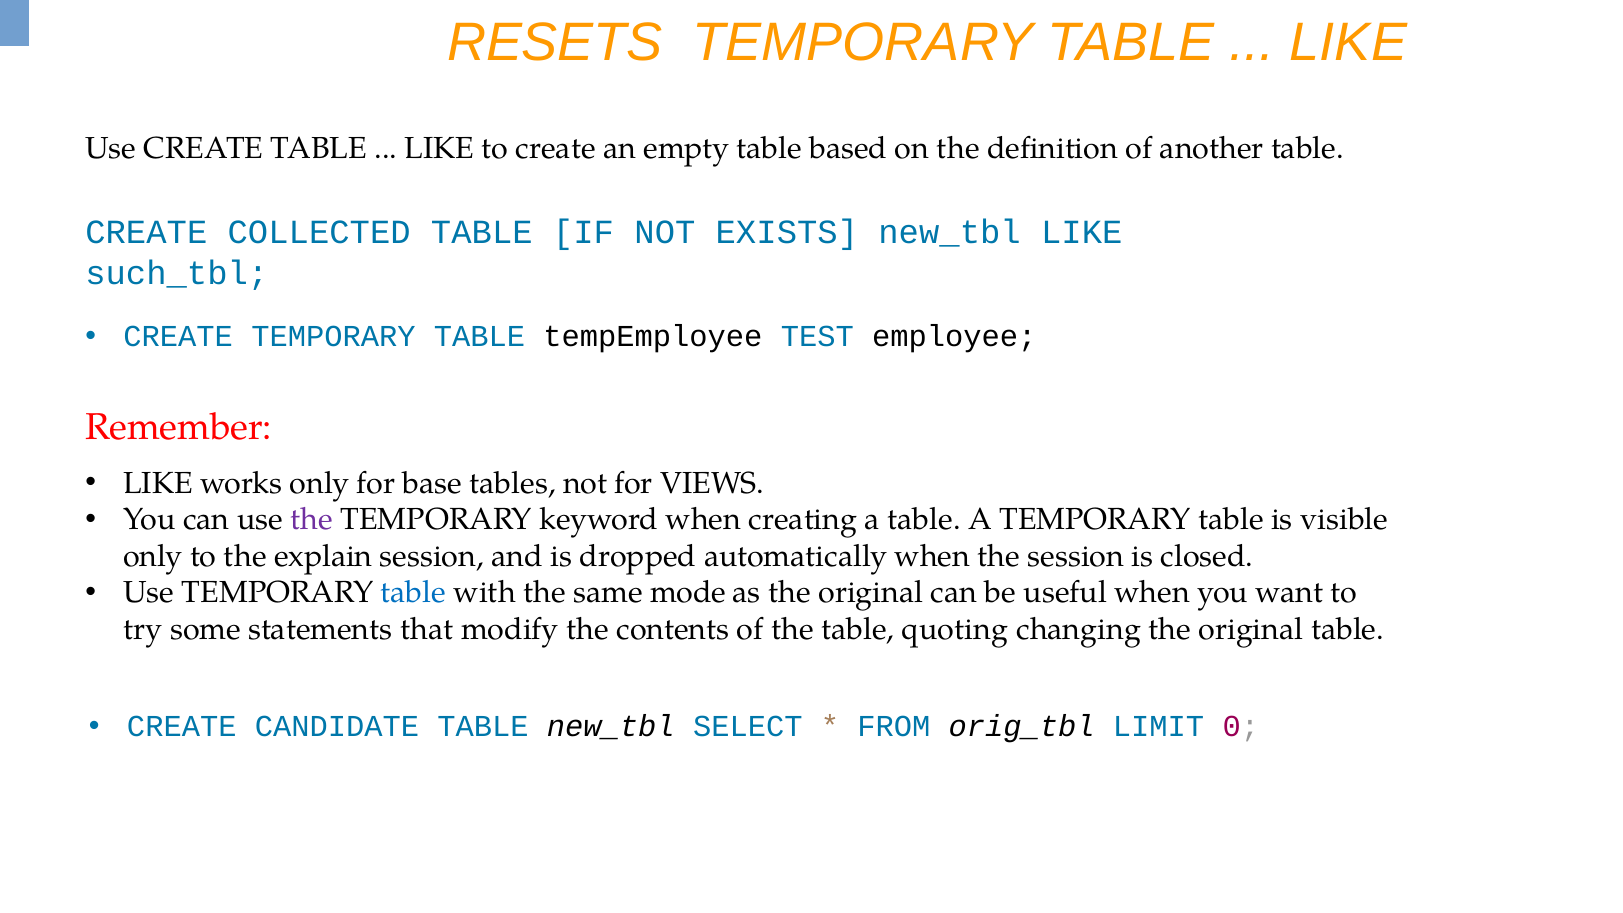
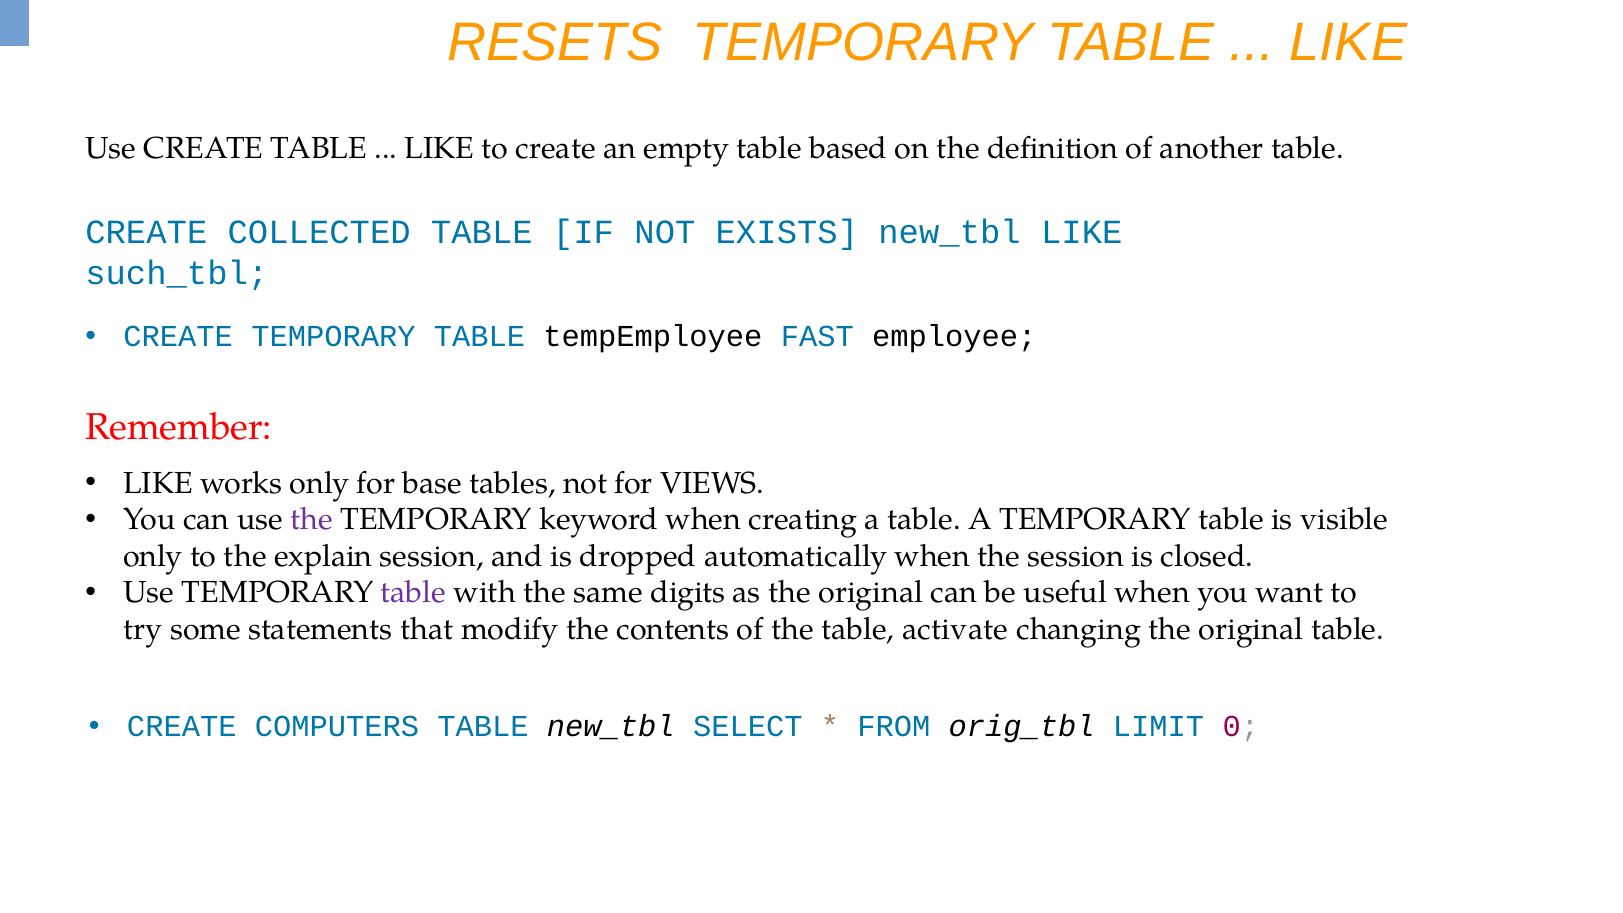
TEST: TEST -> FAST (817, 337)
table colour: blue -> purple (414, 593)
mode: mode -> digits (688, 593)
quoting: quoting -> activate (955, 629)
CANDIDATE: CANDIDATE -> COMPUTERS (337, 727)
